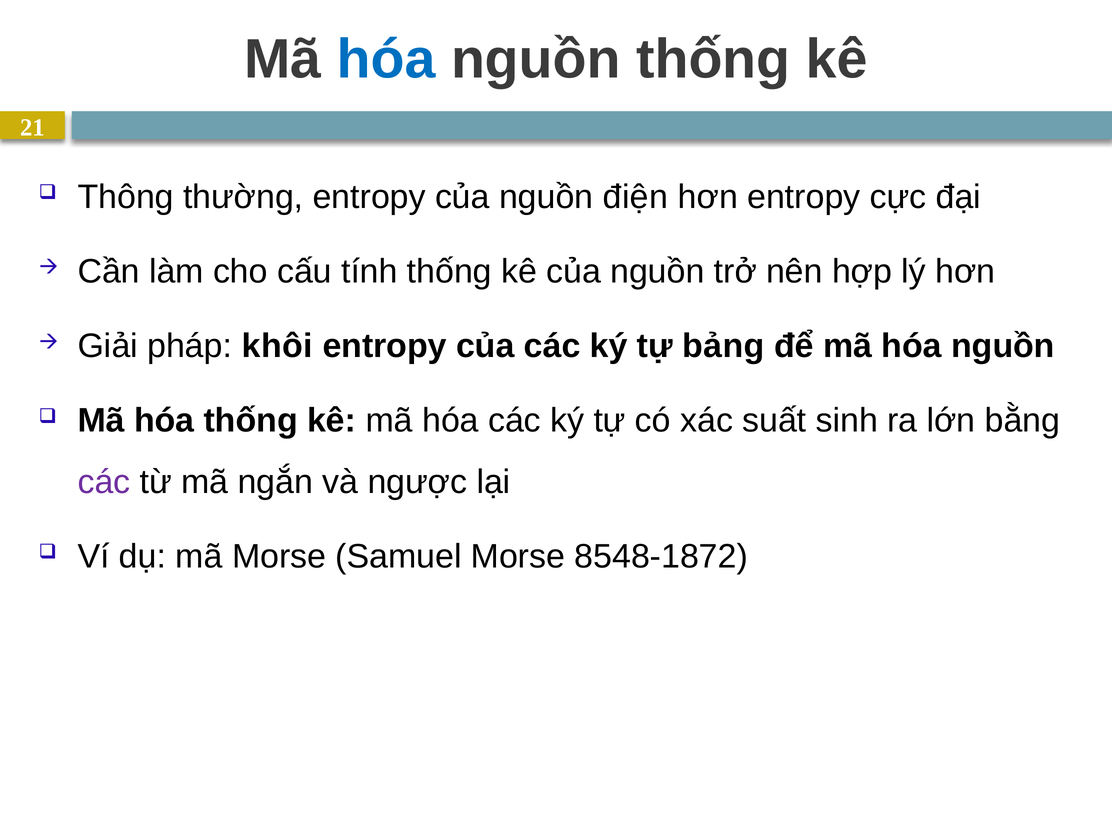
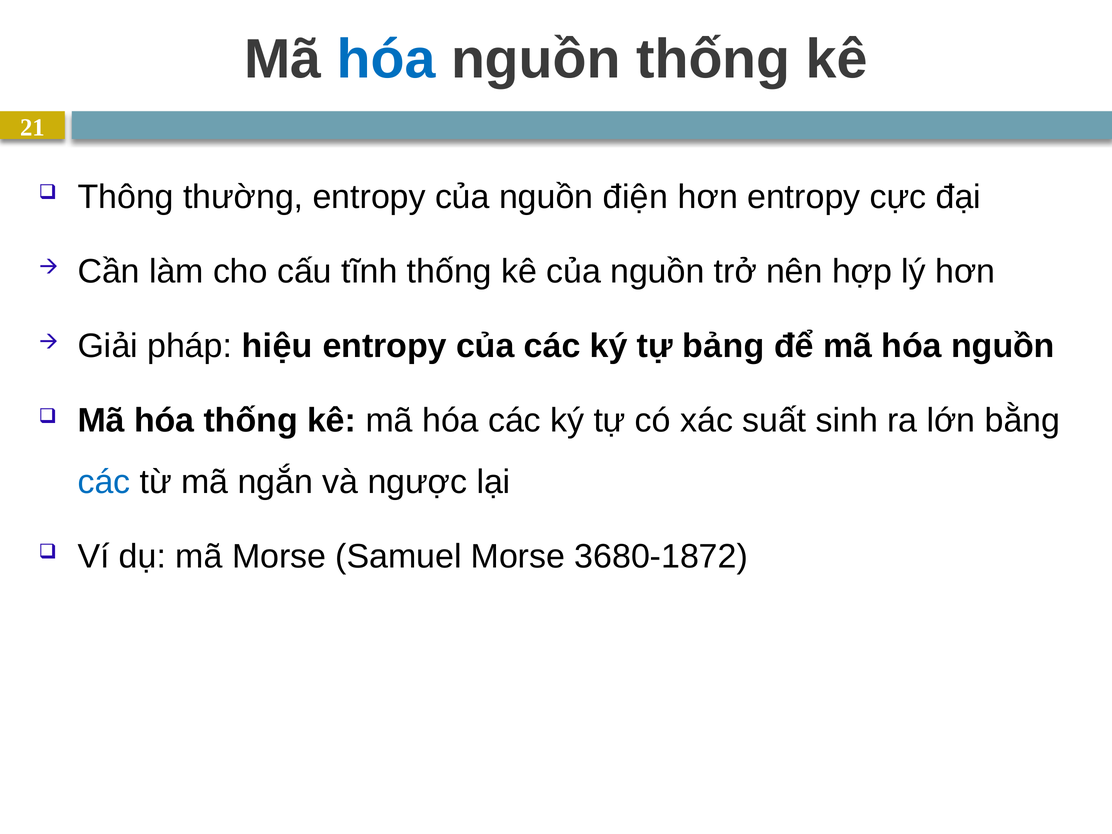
tính: tính -> tĩnh (369, 271)
khôi: khôi -> hiệu (277, 346)
các colour: purple -> blue (104, 482)
8548-1872: 8548-1872 -> 3680-1872 (661, 556)
